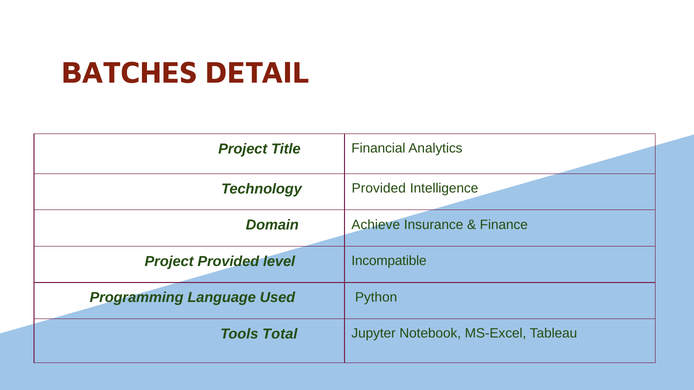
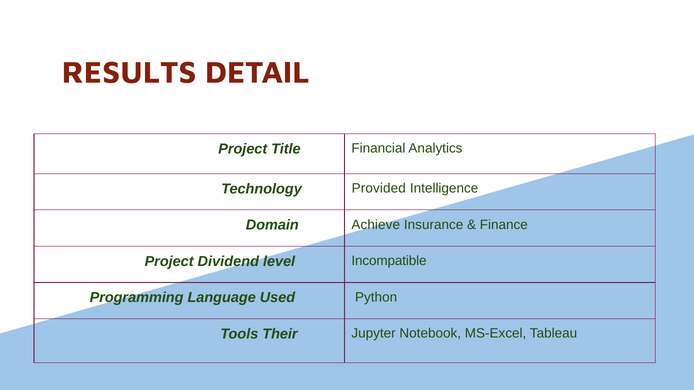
BATCHES: BATCHES -> RESULTS (129, 73)
Project Provided: Provided -> Dividend (228, 262)
Total: Total -> Their (280, 334)
